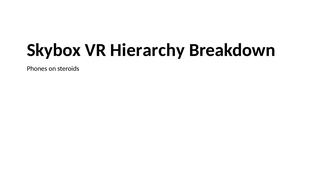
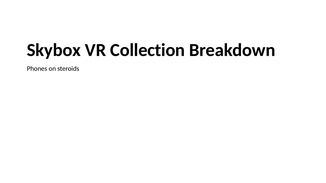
Hierarchy: Hierarchy -> Collection (148, 50)
